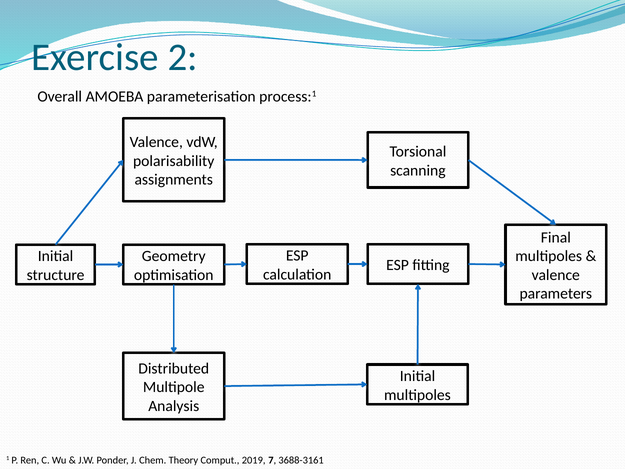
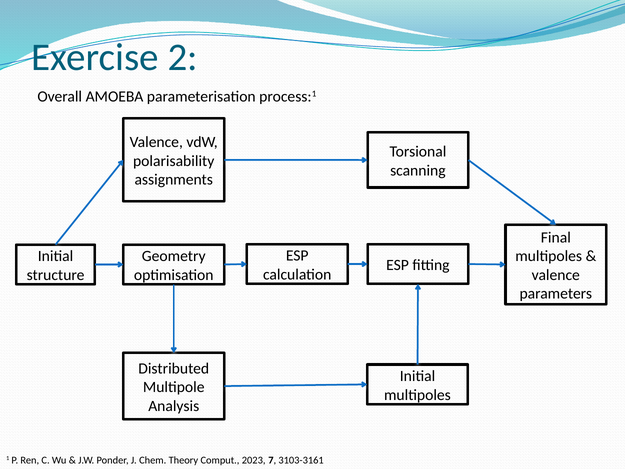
2019: 2019 -> 2023 (254, 460)
3688-3161: 3688-3161 -> 3103-3161 (301, 460)
